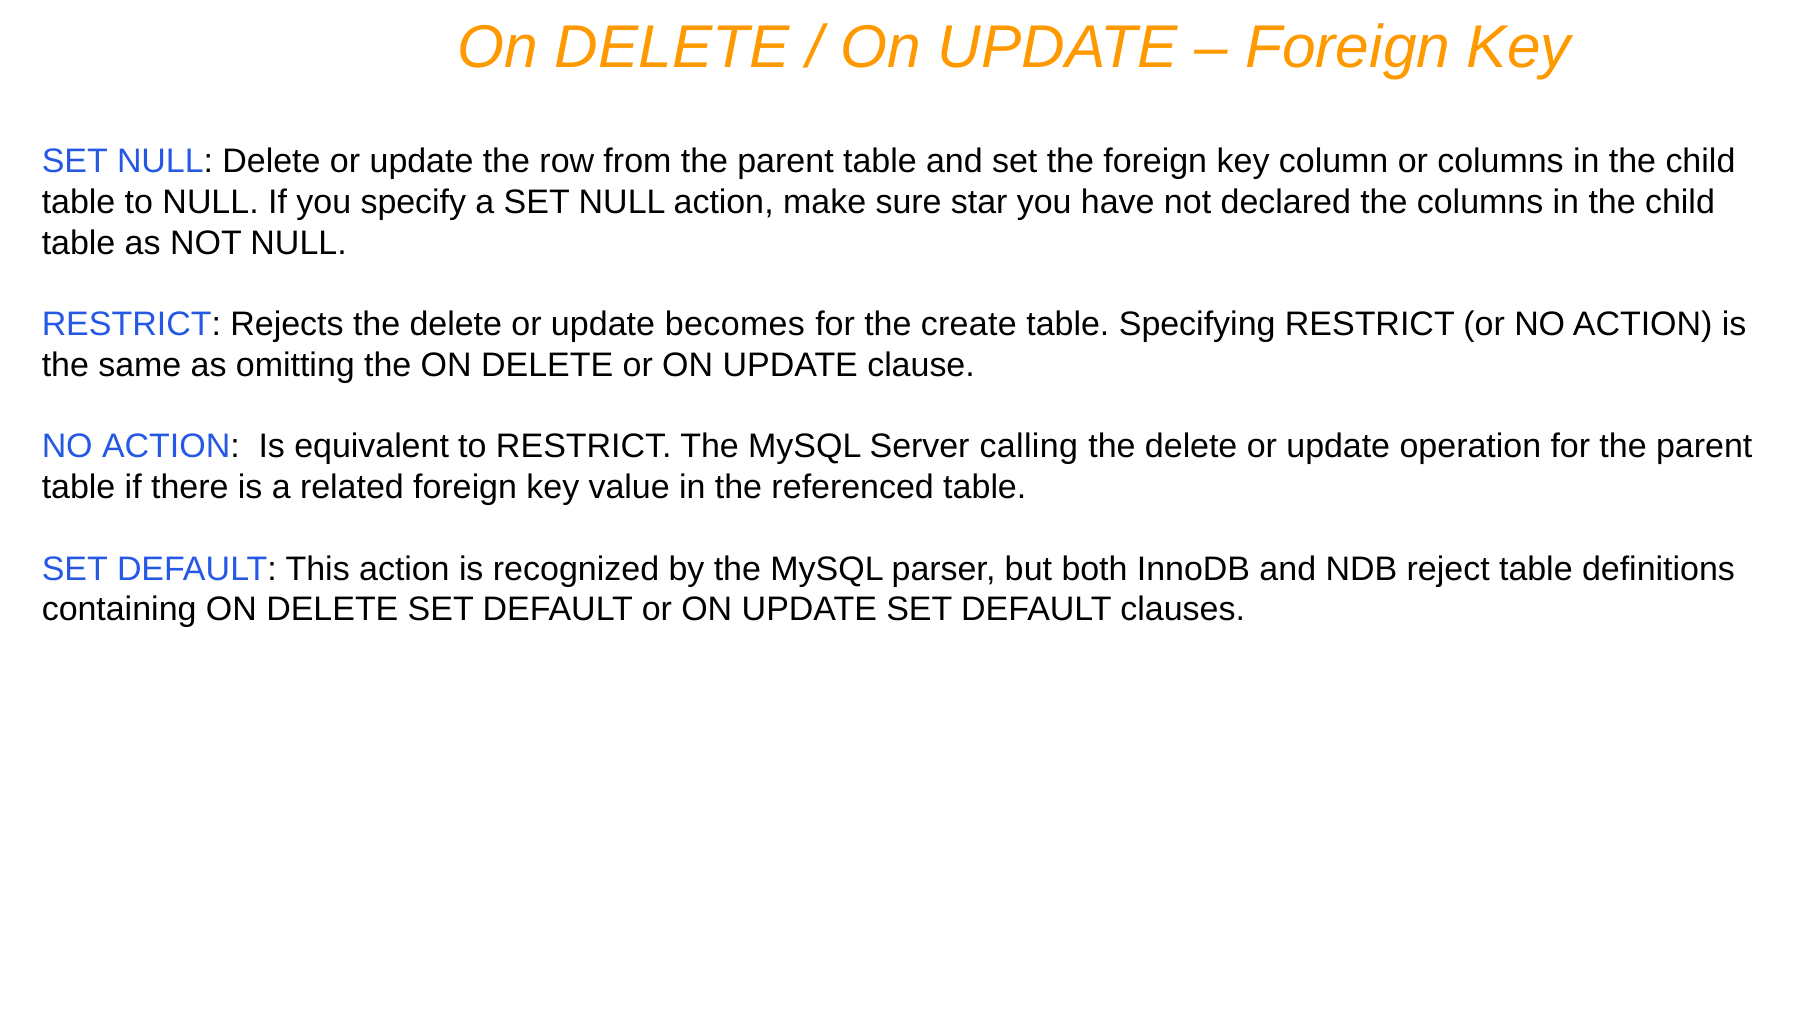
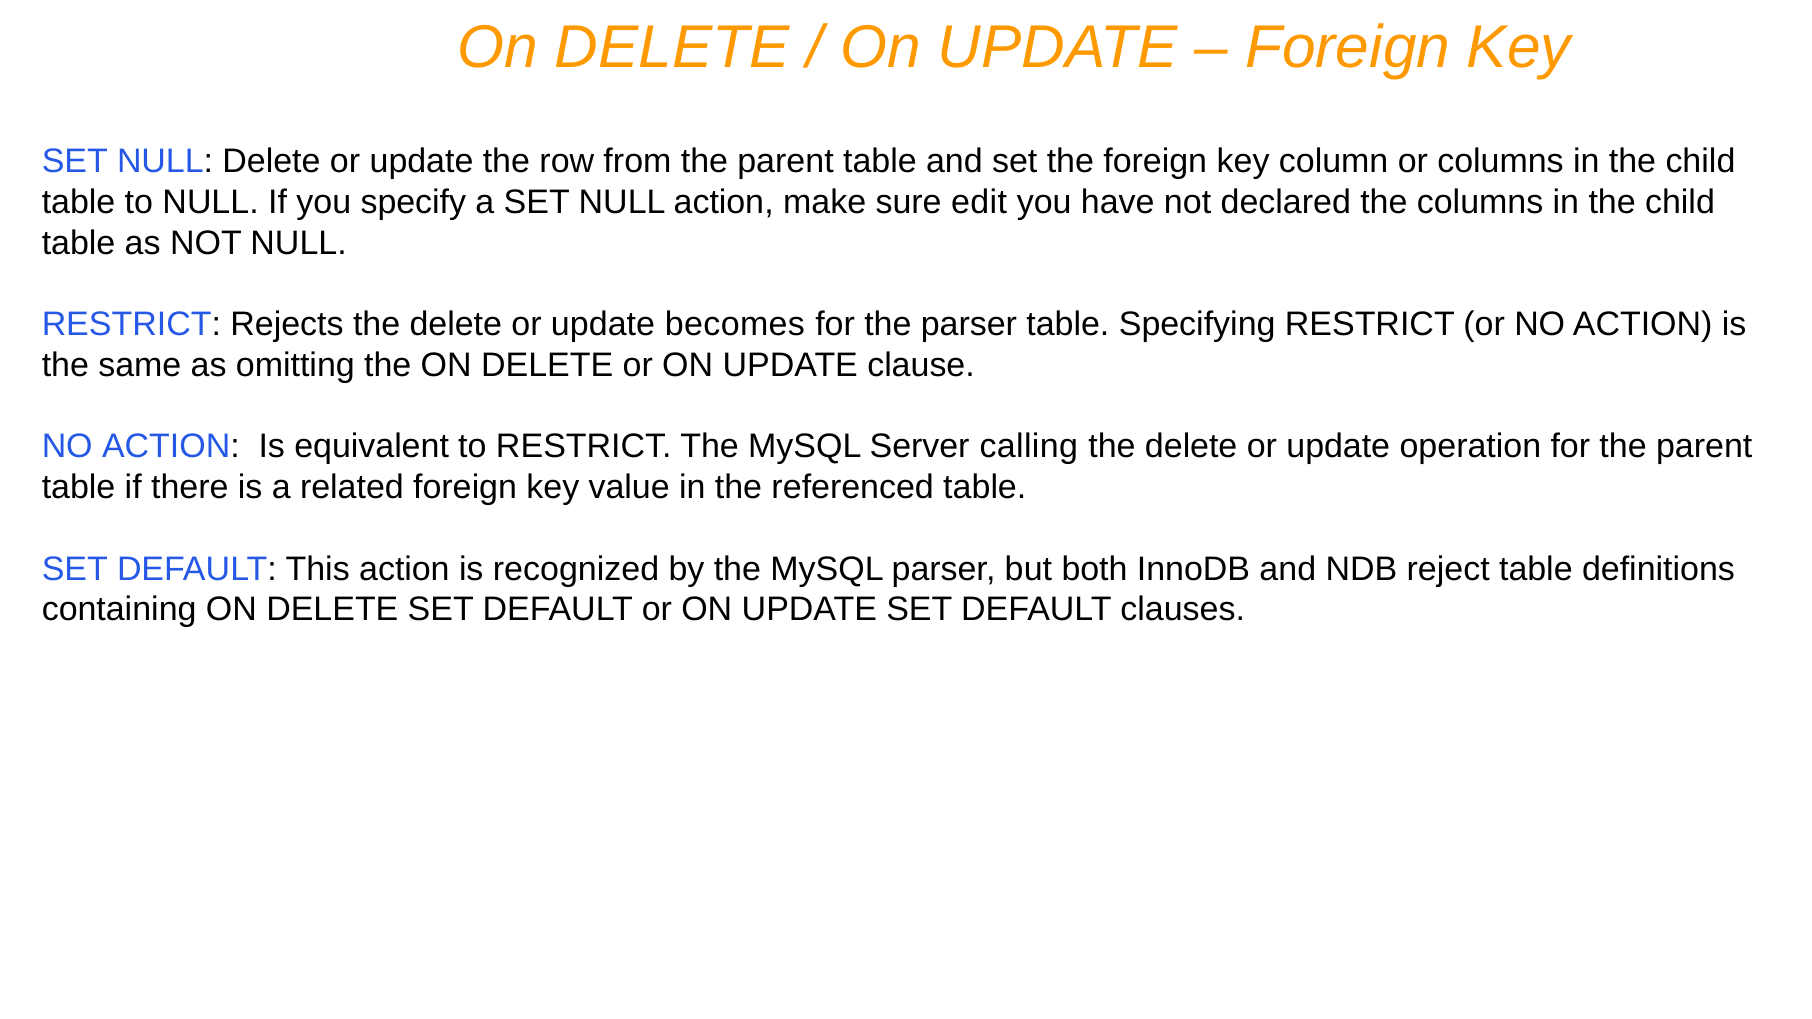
star: star -> edit (979, 202)
the create: create -> parser (969, 324)
